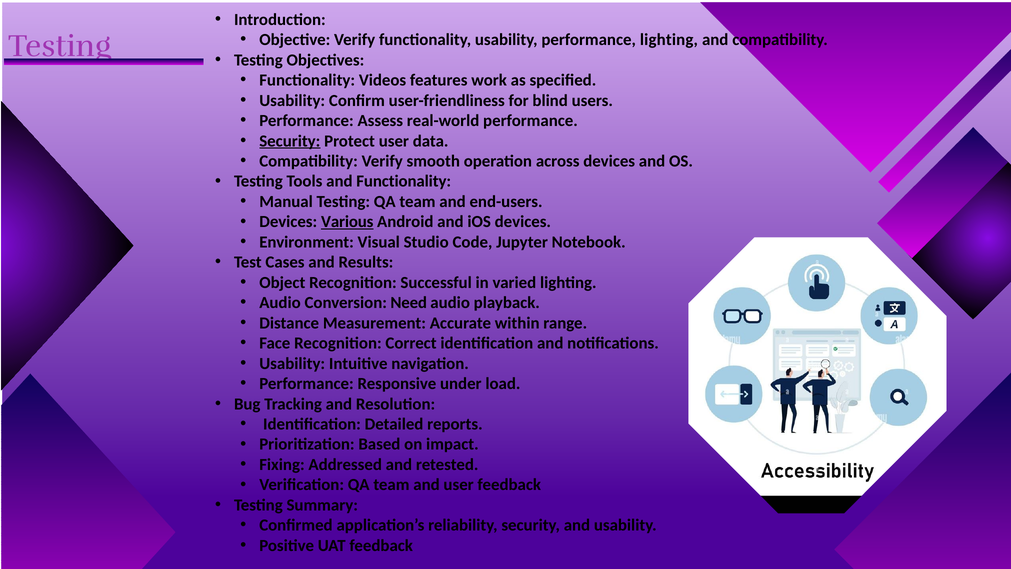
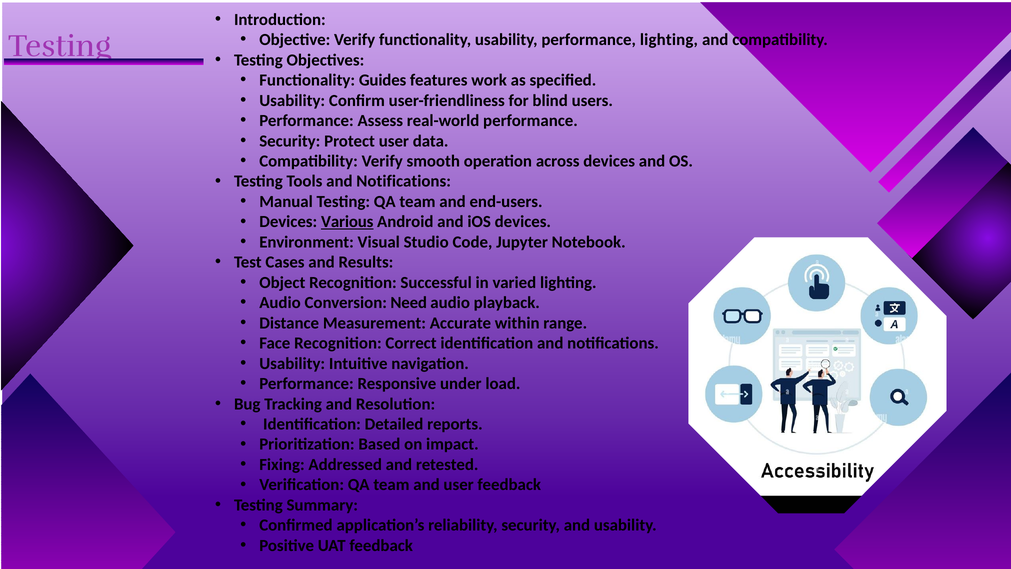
Videos: Videos -> Guides (383, 80)
Security underline: present -> none (290, 141)
Tools and Functionality: Functionality -> Notifications (404, 181)
